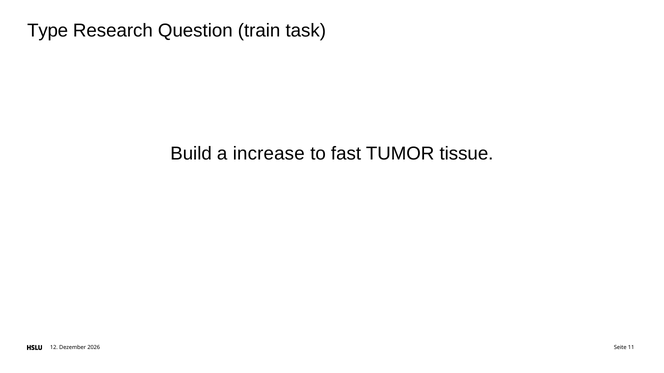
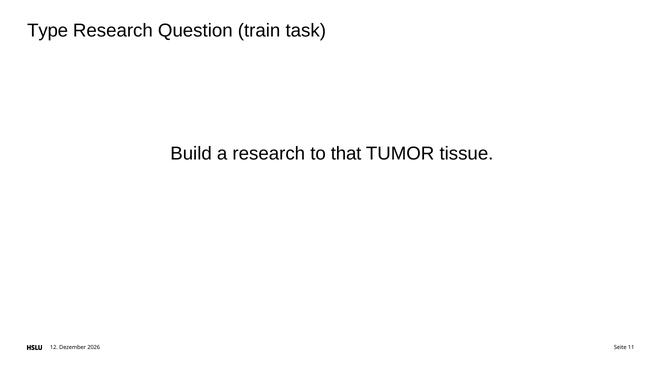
a increase: increase -> research (269, 154)
fast: fast -> that (346, 154)
